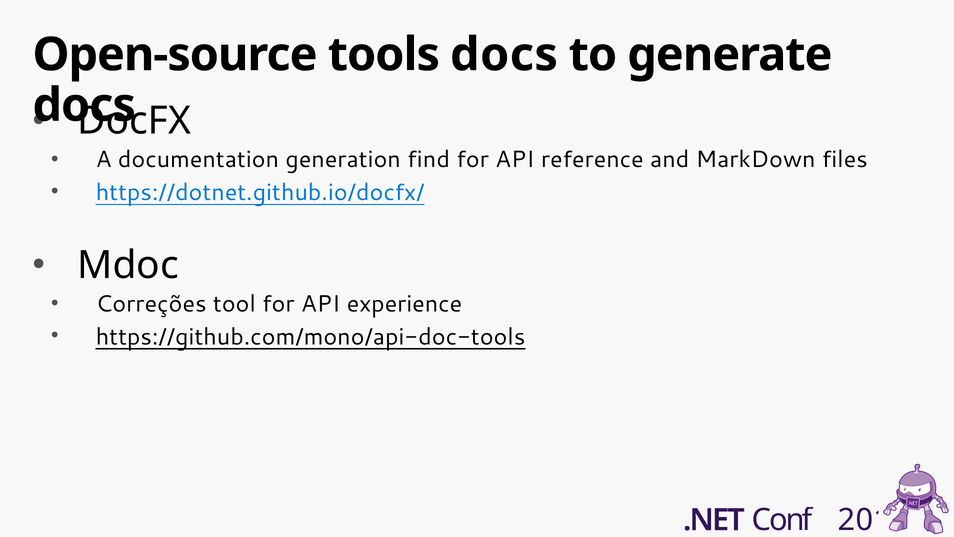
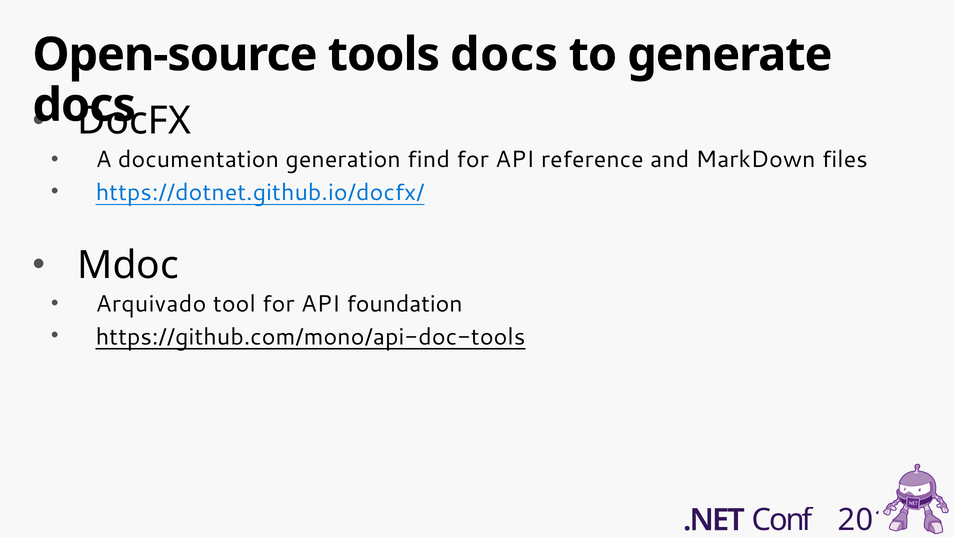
Correções: Correções -> Arquivado (151, 304)
experience: experience -> foundation (405, 304)
